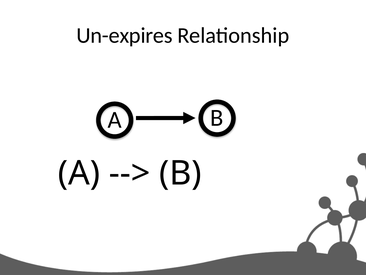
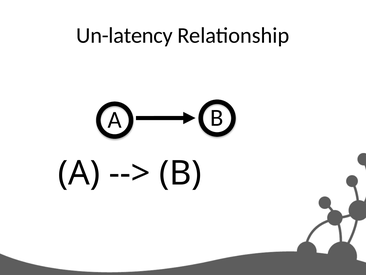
Un-expires: Un-expires -> Un-latency (124, 35)
